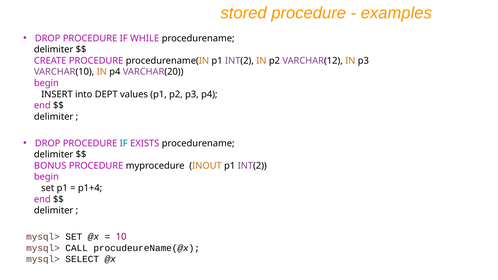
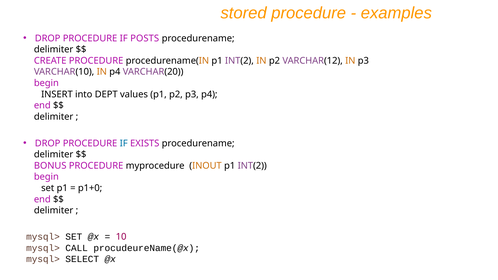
WHILE: WHILE -> POSTS (145, 38)
p1+4: p1+4 -> p1+0 (90, 188)
